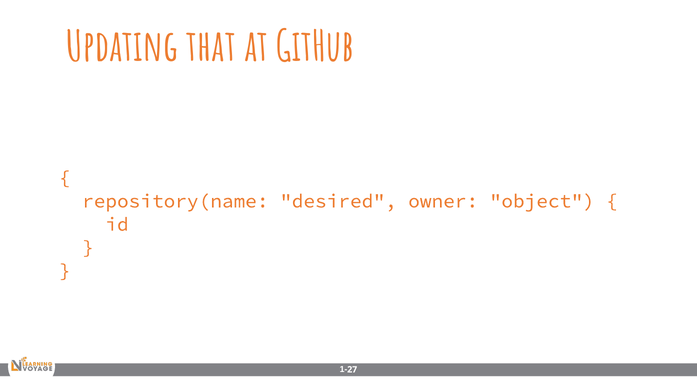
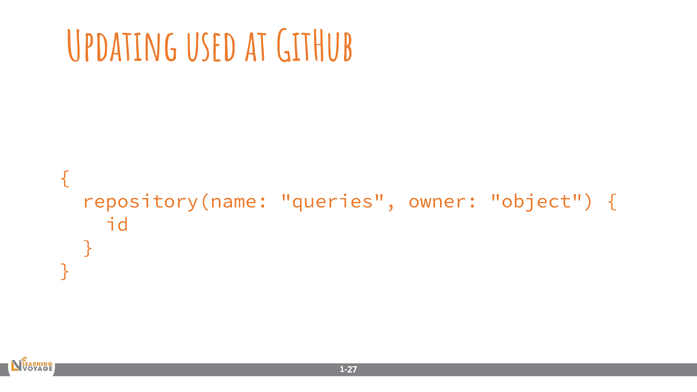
that: that -> used (211, 47)
desired: desired -> queries (338, 201)
